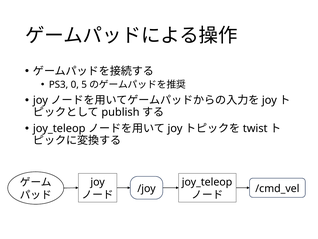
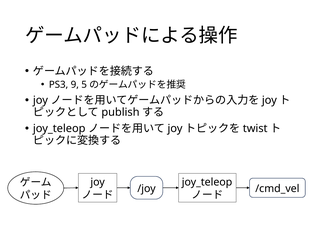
0: 0 -> 9 (75, 84)
